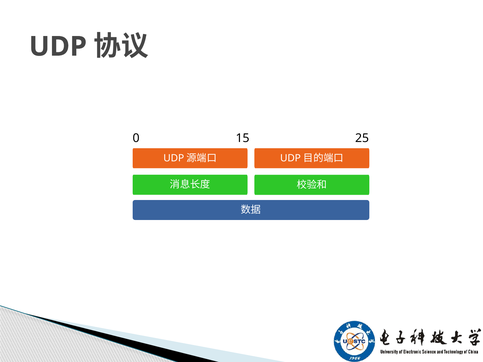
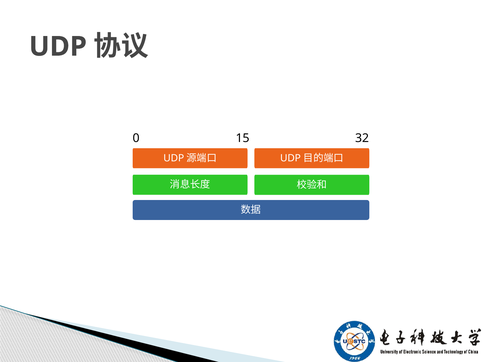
25: 25 -> 32 (362, 138)
